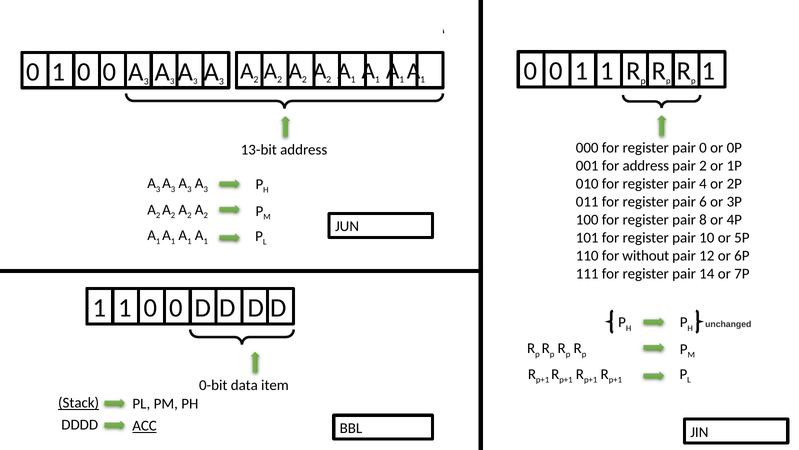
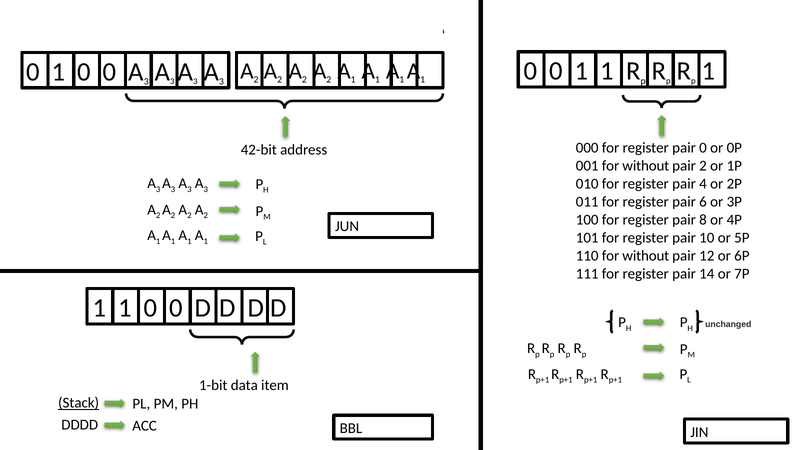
13-bit: 13-bit -> 42-bit (259, 150)
001 for address: address -> without (646, 166)
0-bit: 0-bit -> 1-bit (213, 385)
ACC underline: present -> none (145, 425)
